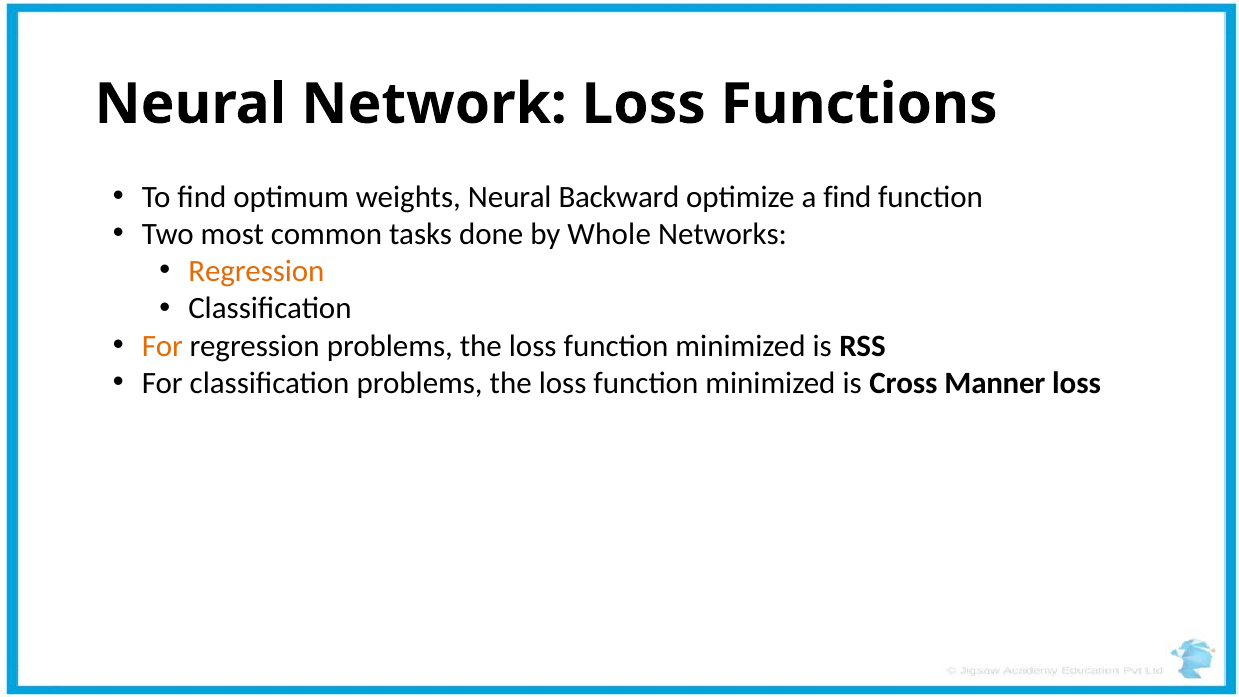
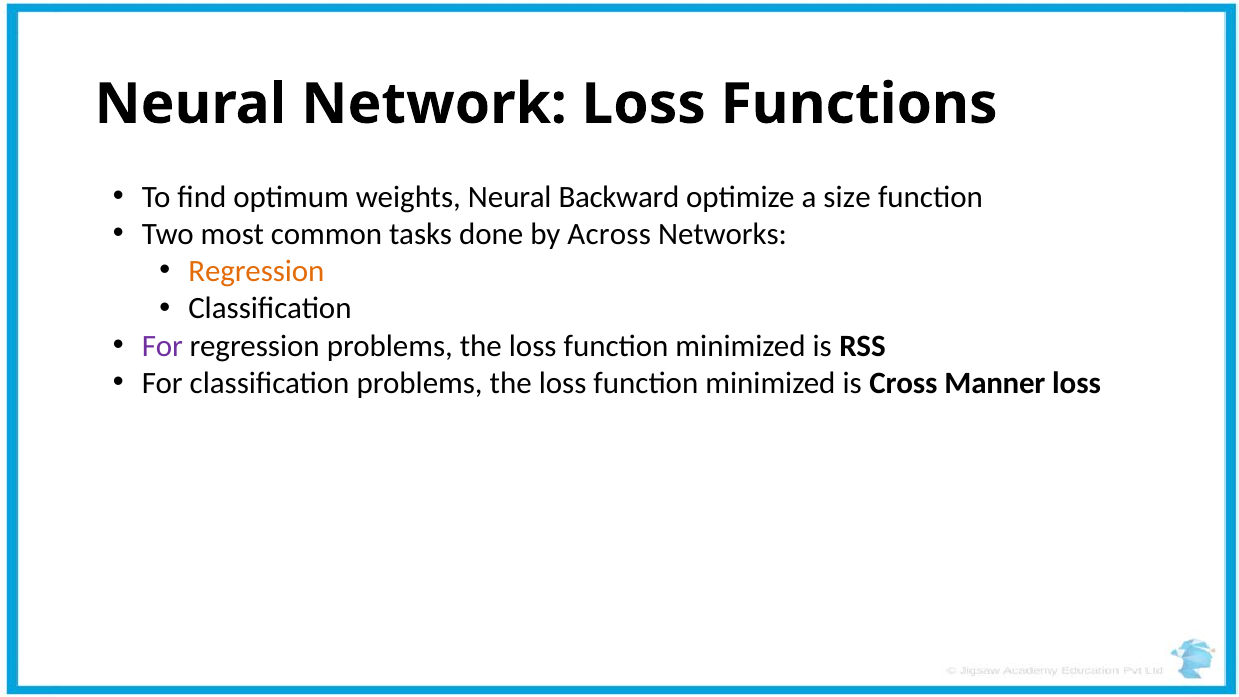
a find: find -> size (847, 197)
Whole: Whole -> Across (609, 234)
For colour: orange -> purple (162, 346)
